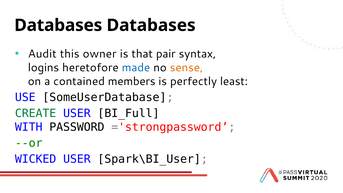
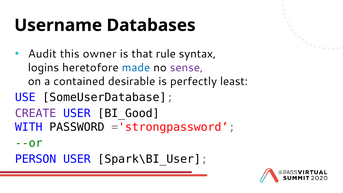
Databases: Databases -> Username (58, 25)
pair: pair -> rule (166, 54)
sense colour: orange -> purple (186, 68)
members: members -> desirable (132, 81)
CREATE colour: green -> purple (36, 113)
BI_Full: BI_Full -> BI_Good (129, 113)
WICKED: WICKED -> PERSON (36, 159)
